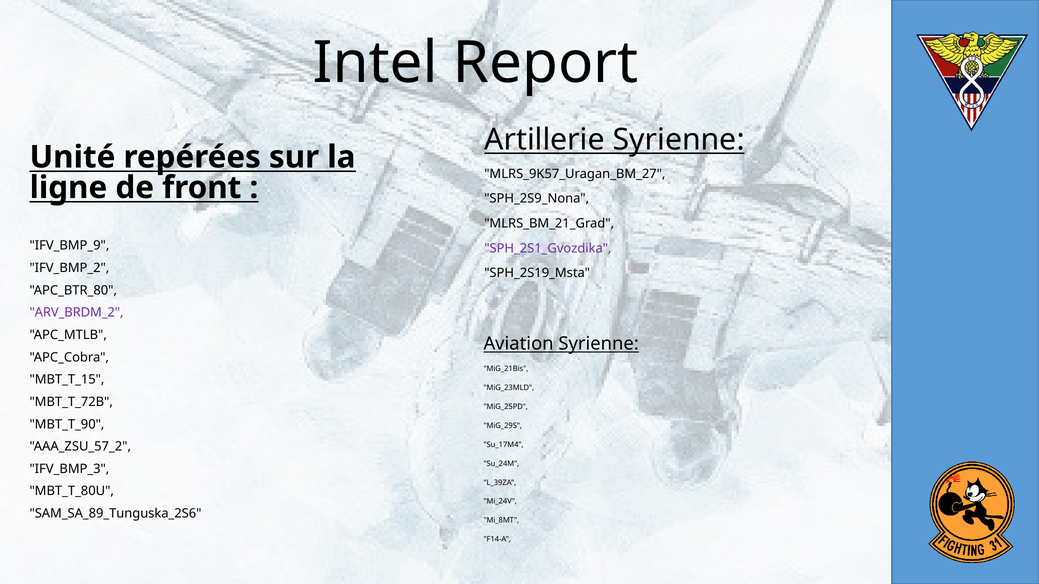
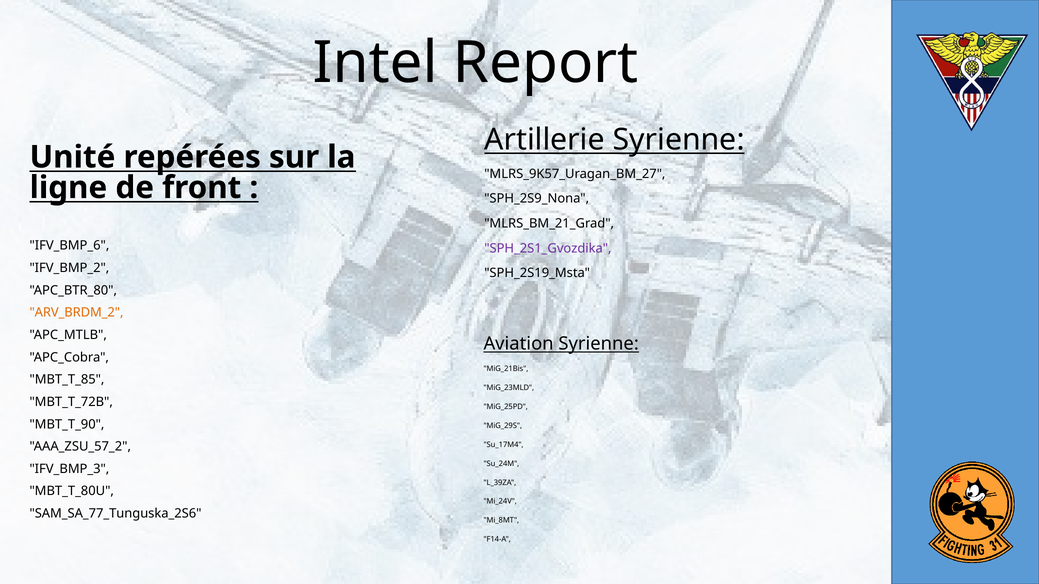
IFV_BMP_9: IFV_BMP_9 -> IFV_BMP_6 (69, 246)
ARV_BRDM_2 colour: purple -> orange (76, 313)
MBT_T_15: MBT_T_15 -> MBT_T_85 (67, 380)
SAM_SA_89_Tunguska_2S6: SAM_SA_89_Tunguska_2S6 -> SAM_SA_77_Tunguska_2S6 (115, 514)
